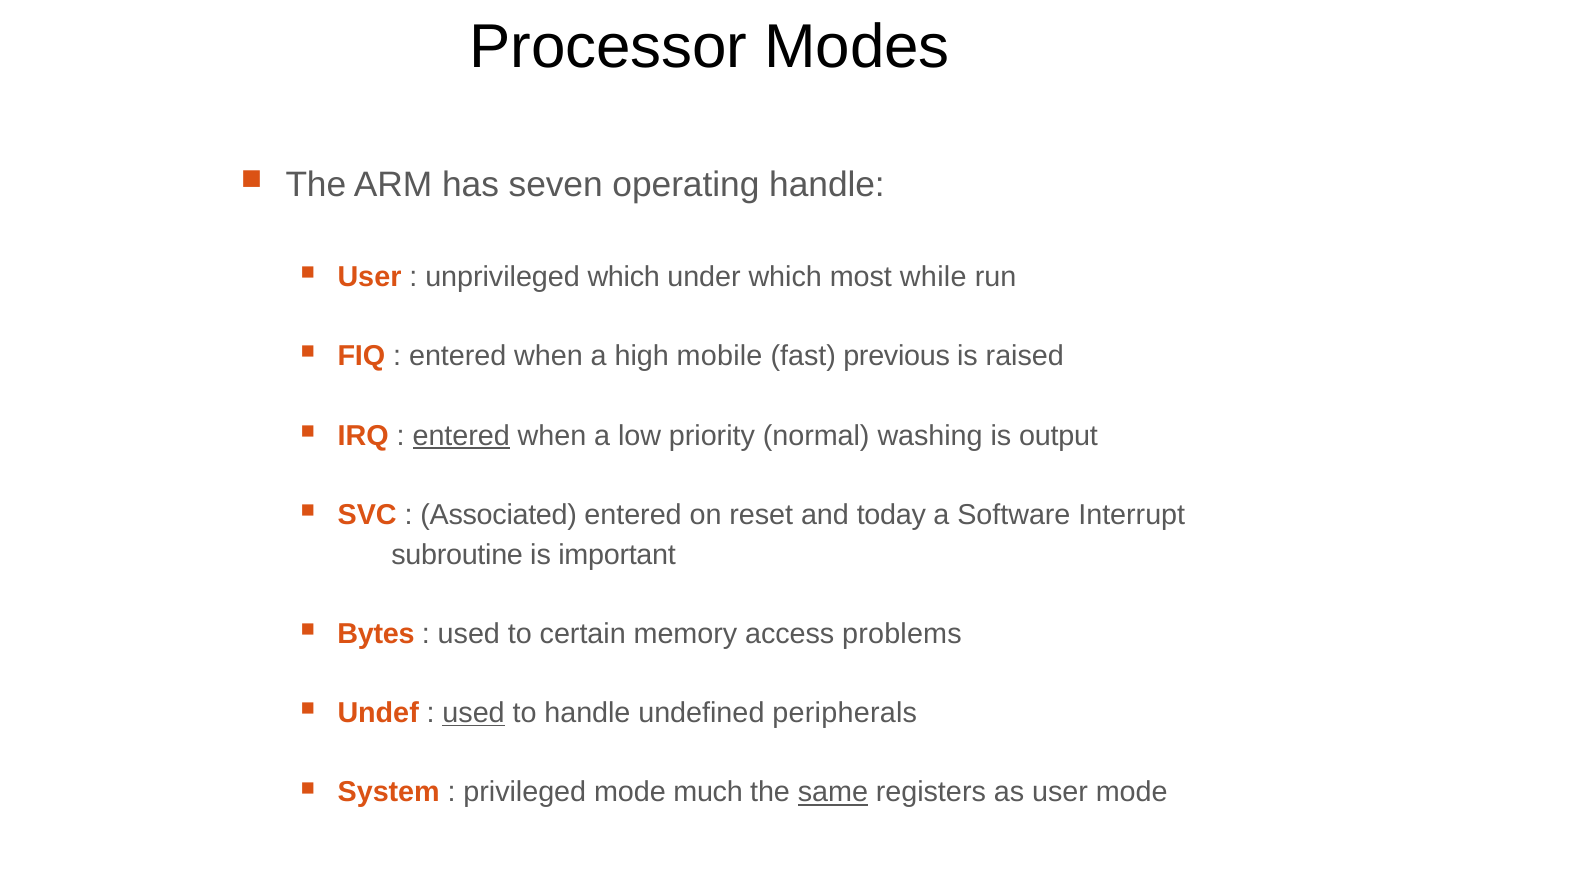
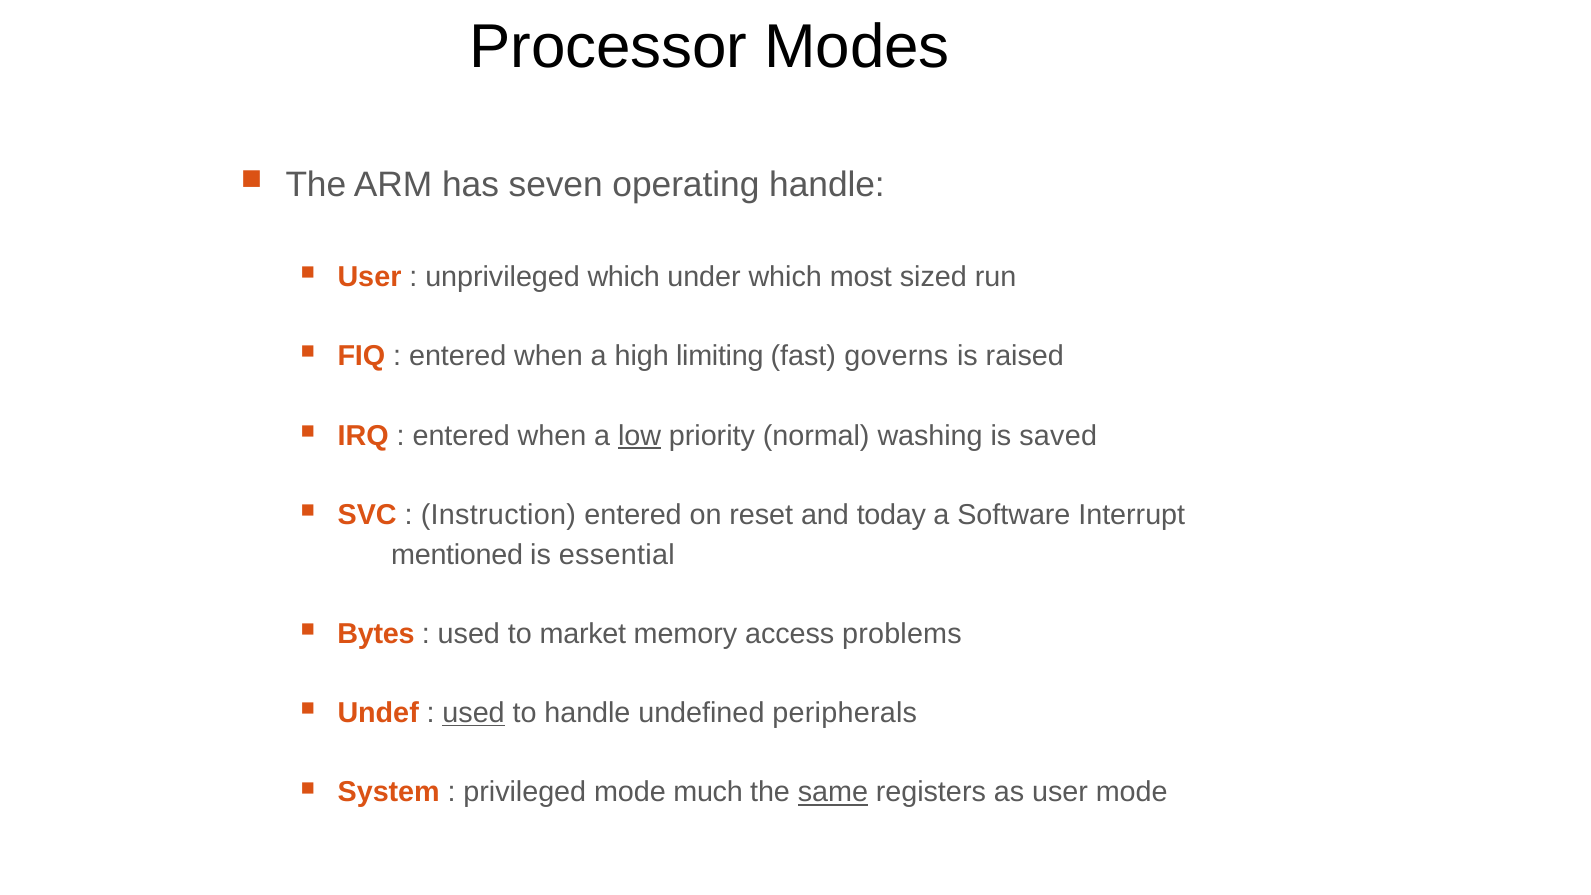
while: while -> sized (933, 277)
mobile: mobile -> limiting (720, 356)
previous: previous -> governs (896, 356)
entered underline: present -> none (461, 436)
low underline: none -> present (640, 436)
output: output -> saved (1058, 436)
Associated: Associated -> Instruction (498, 515)
subroutine: subroutine -> mentioned (457, 555)
important: important -> essential (617, 555)
certain: certain -> market (583, 634)
